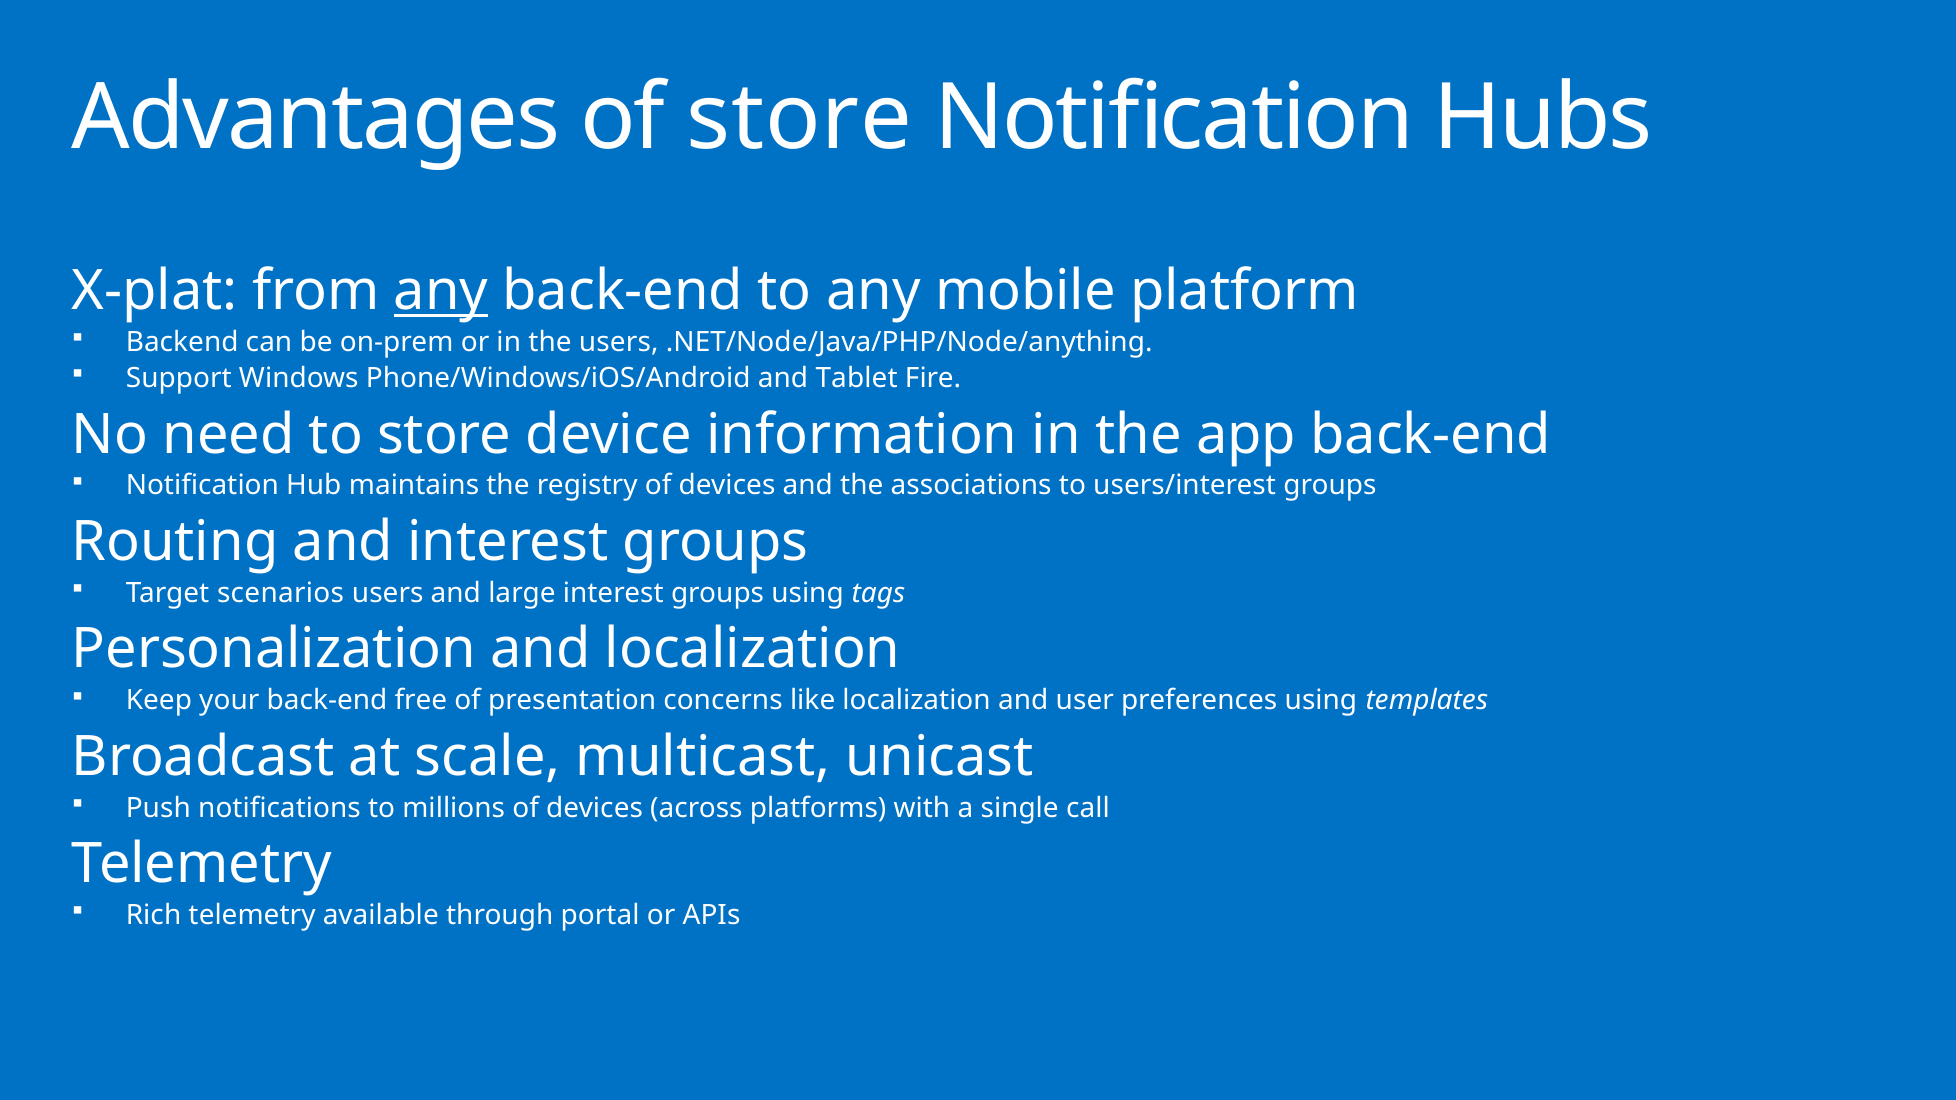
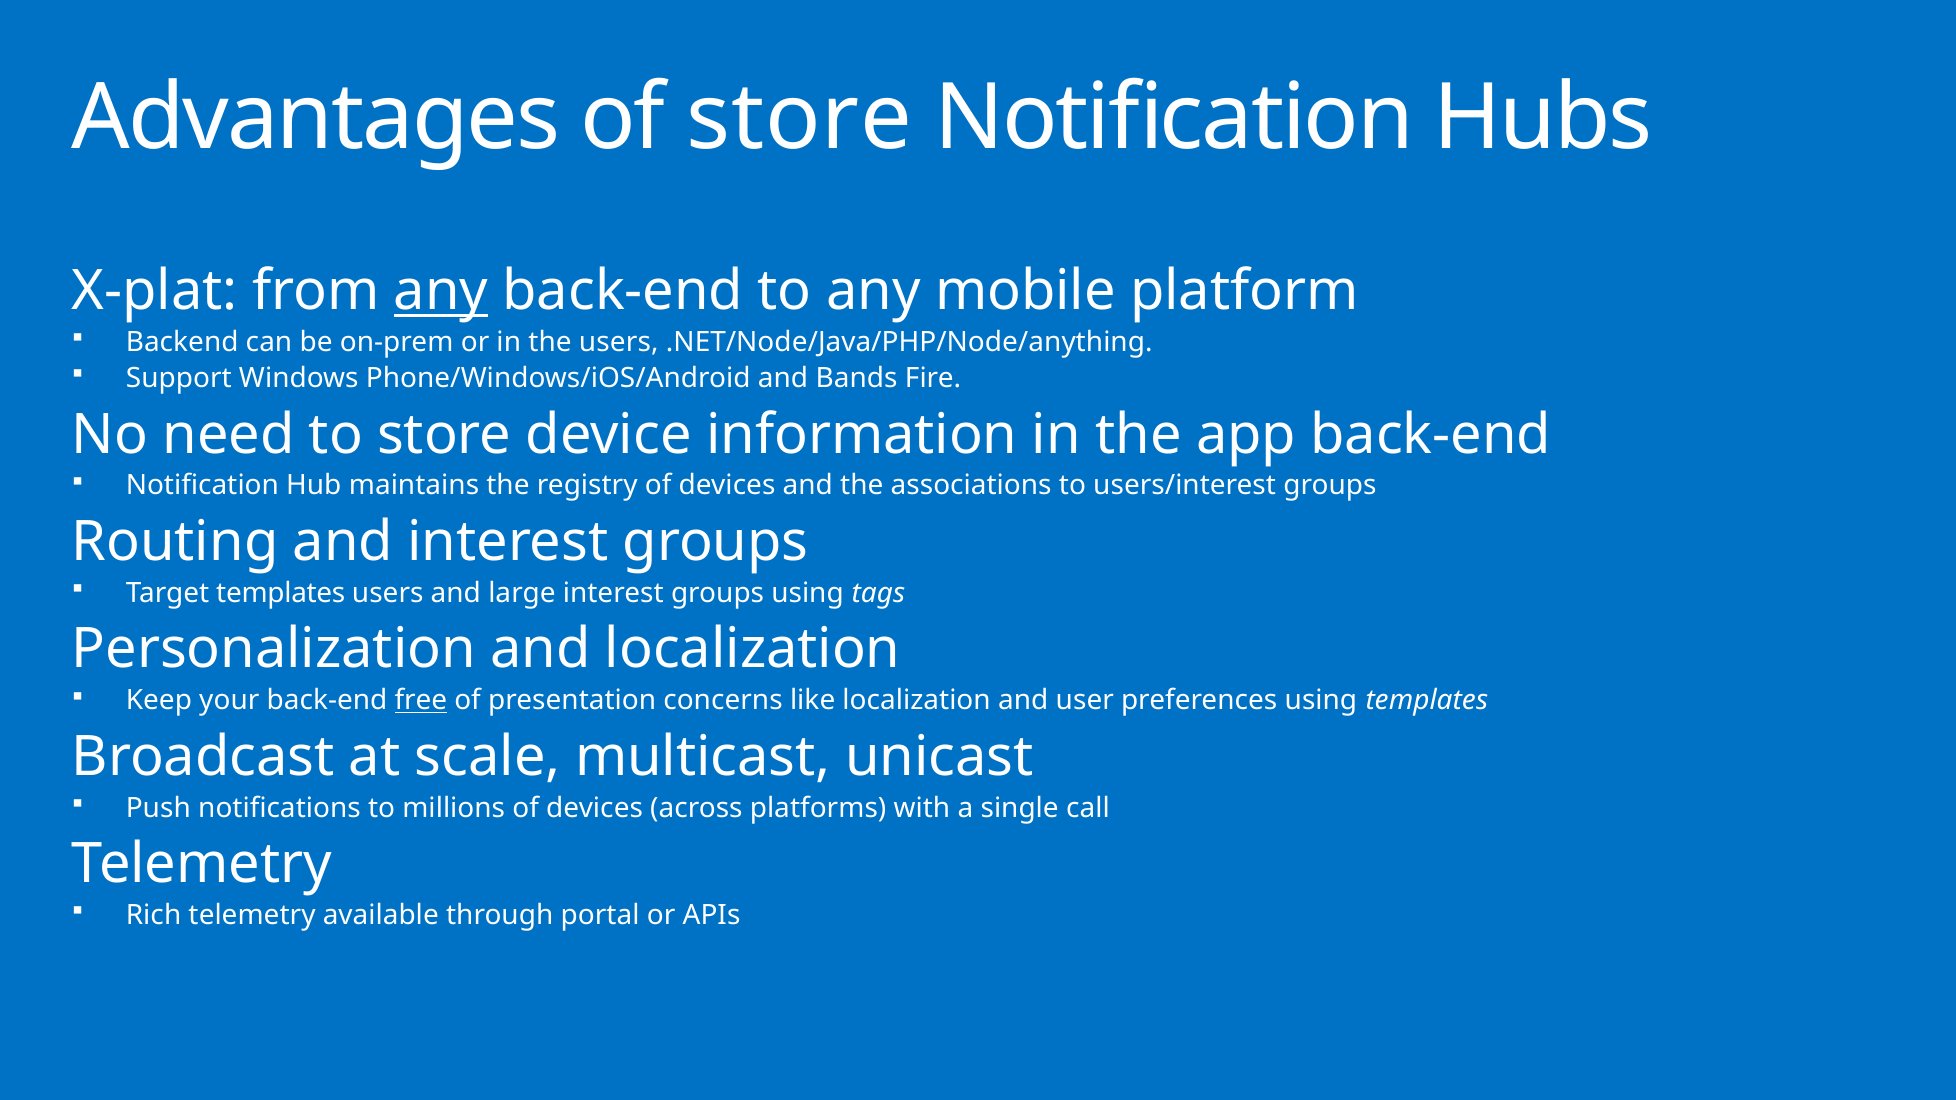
Tablet: Tablet -> Bands (857, 378)
Target scenarios: scenarios -> templates (281, 593)
free underline: none -> present (421, 701)
